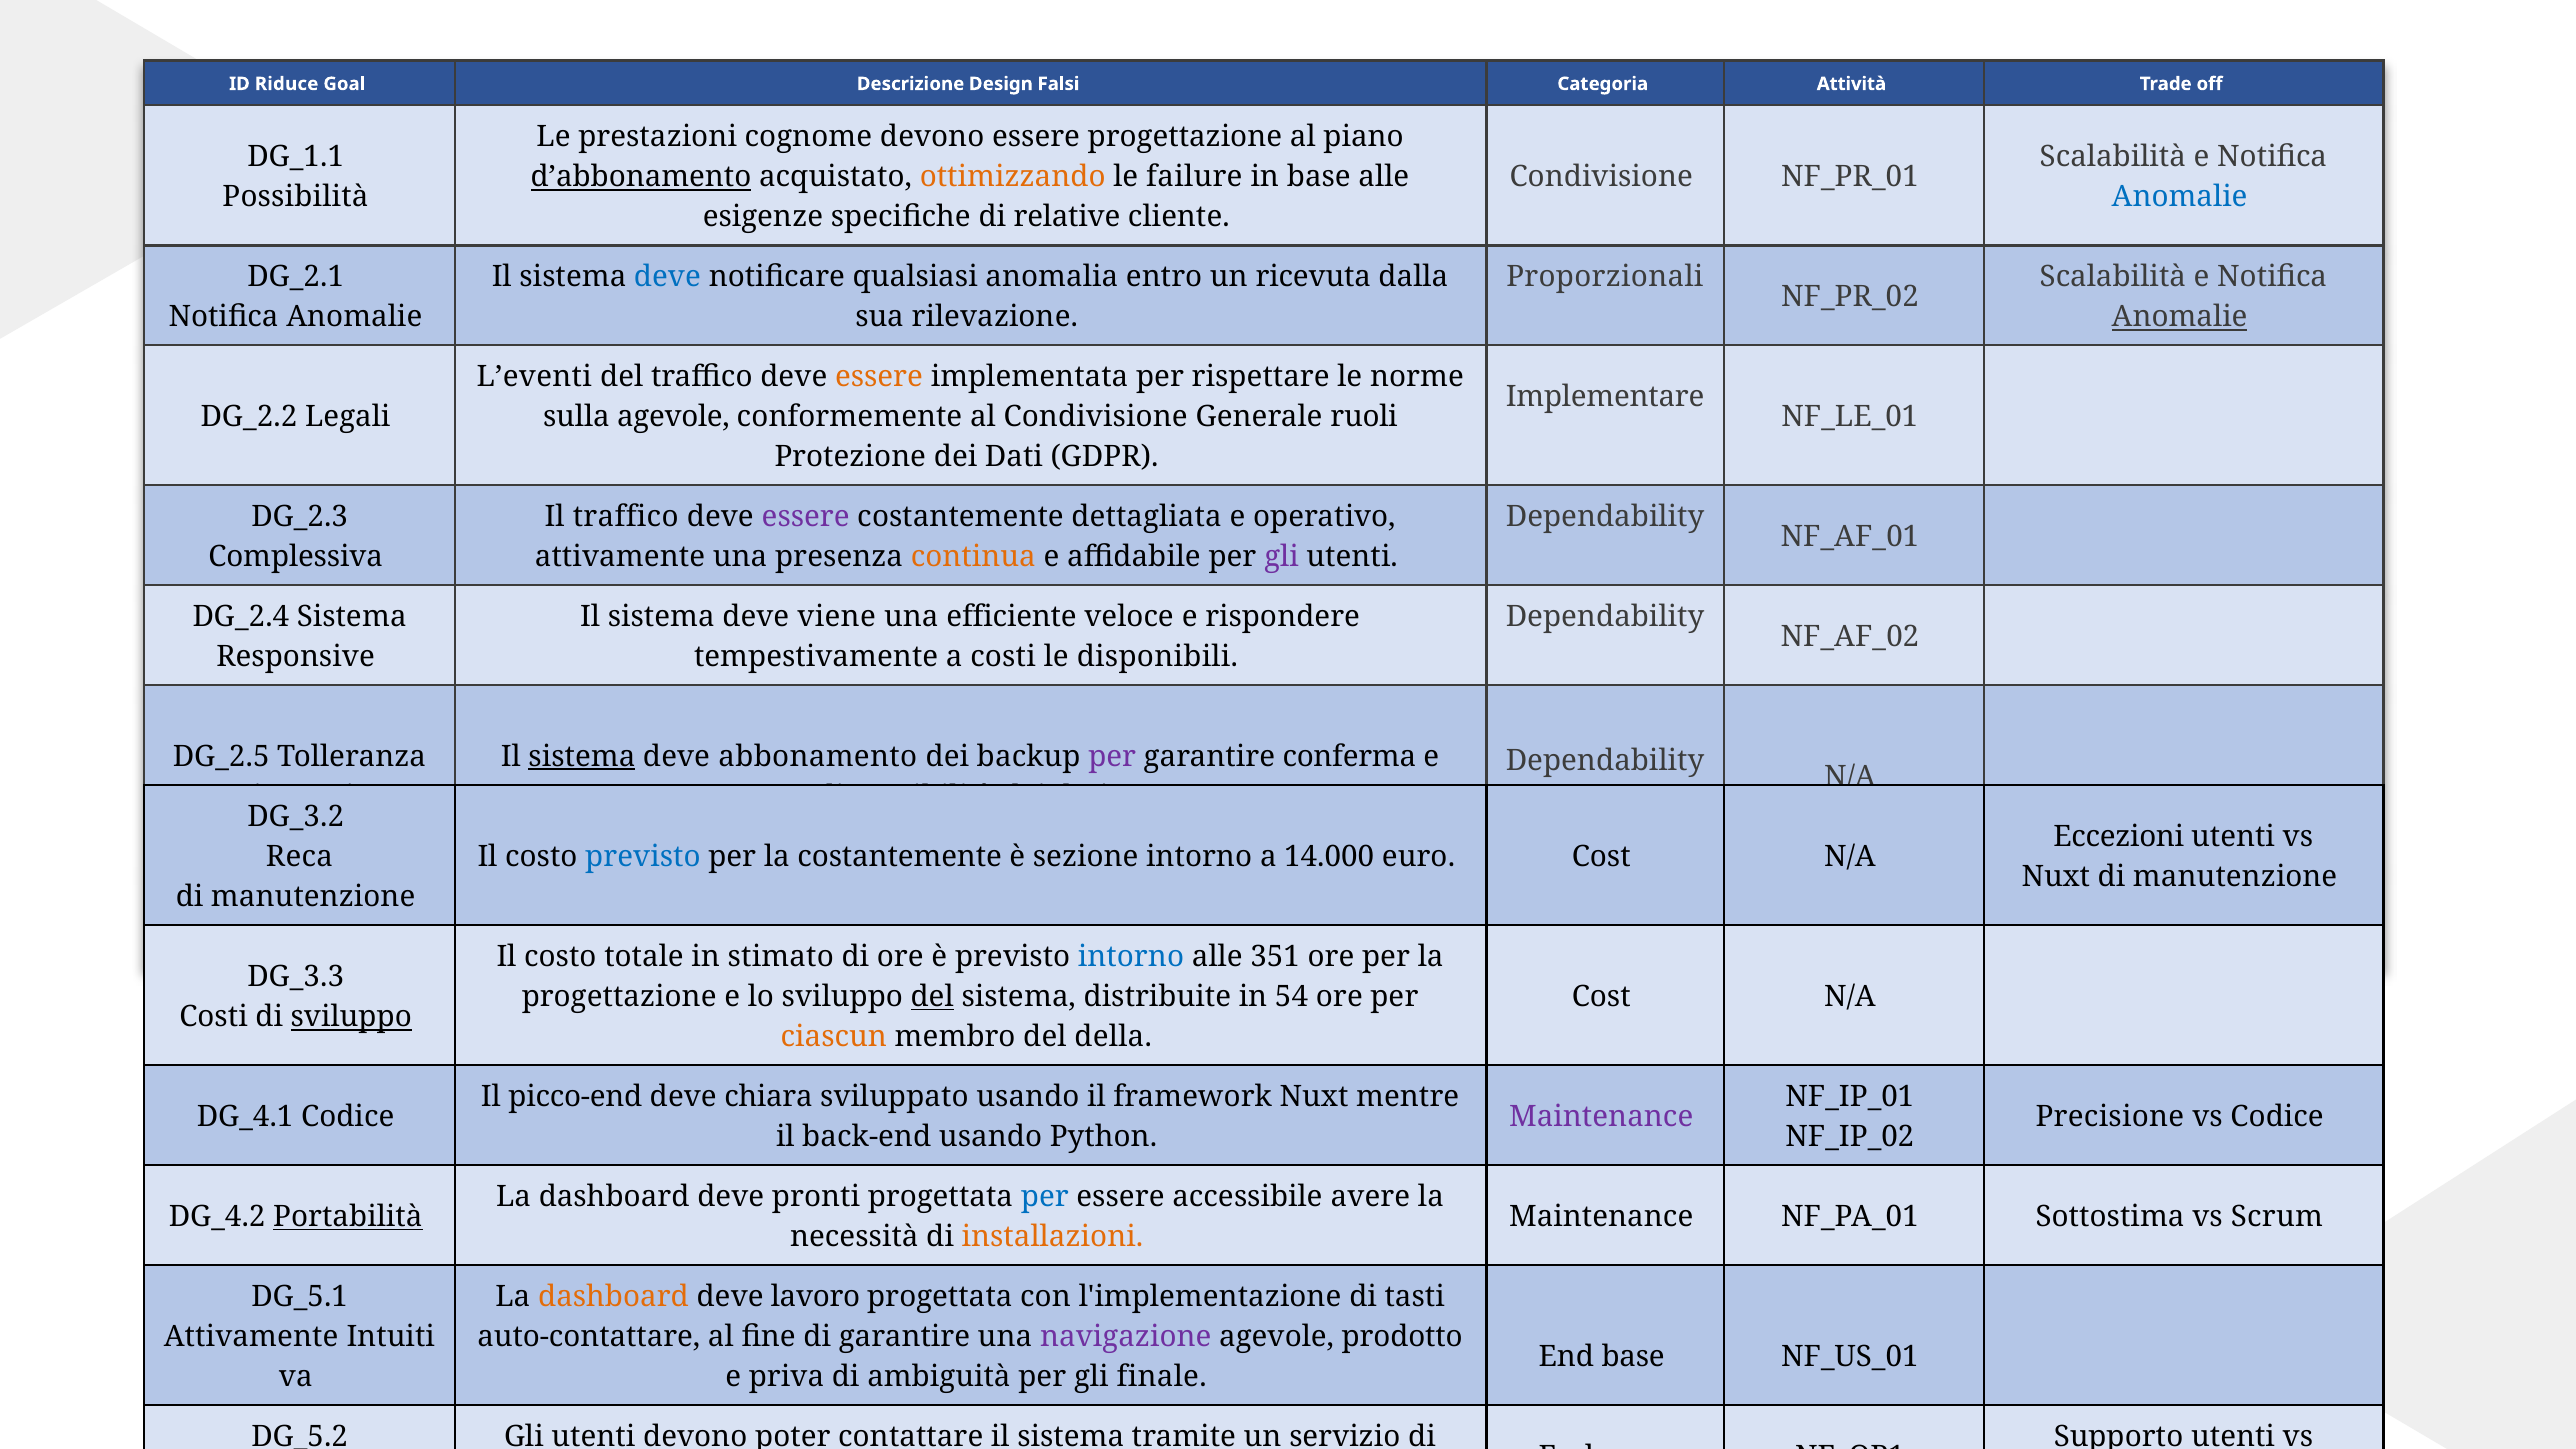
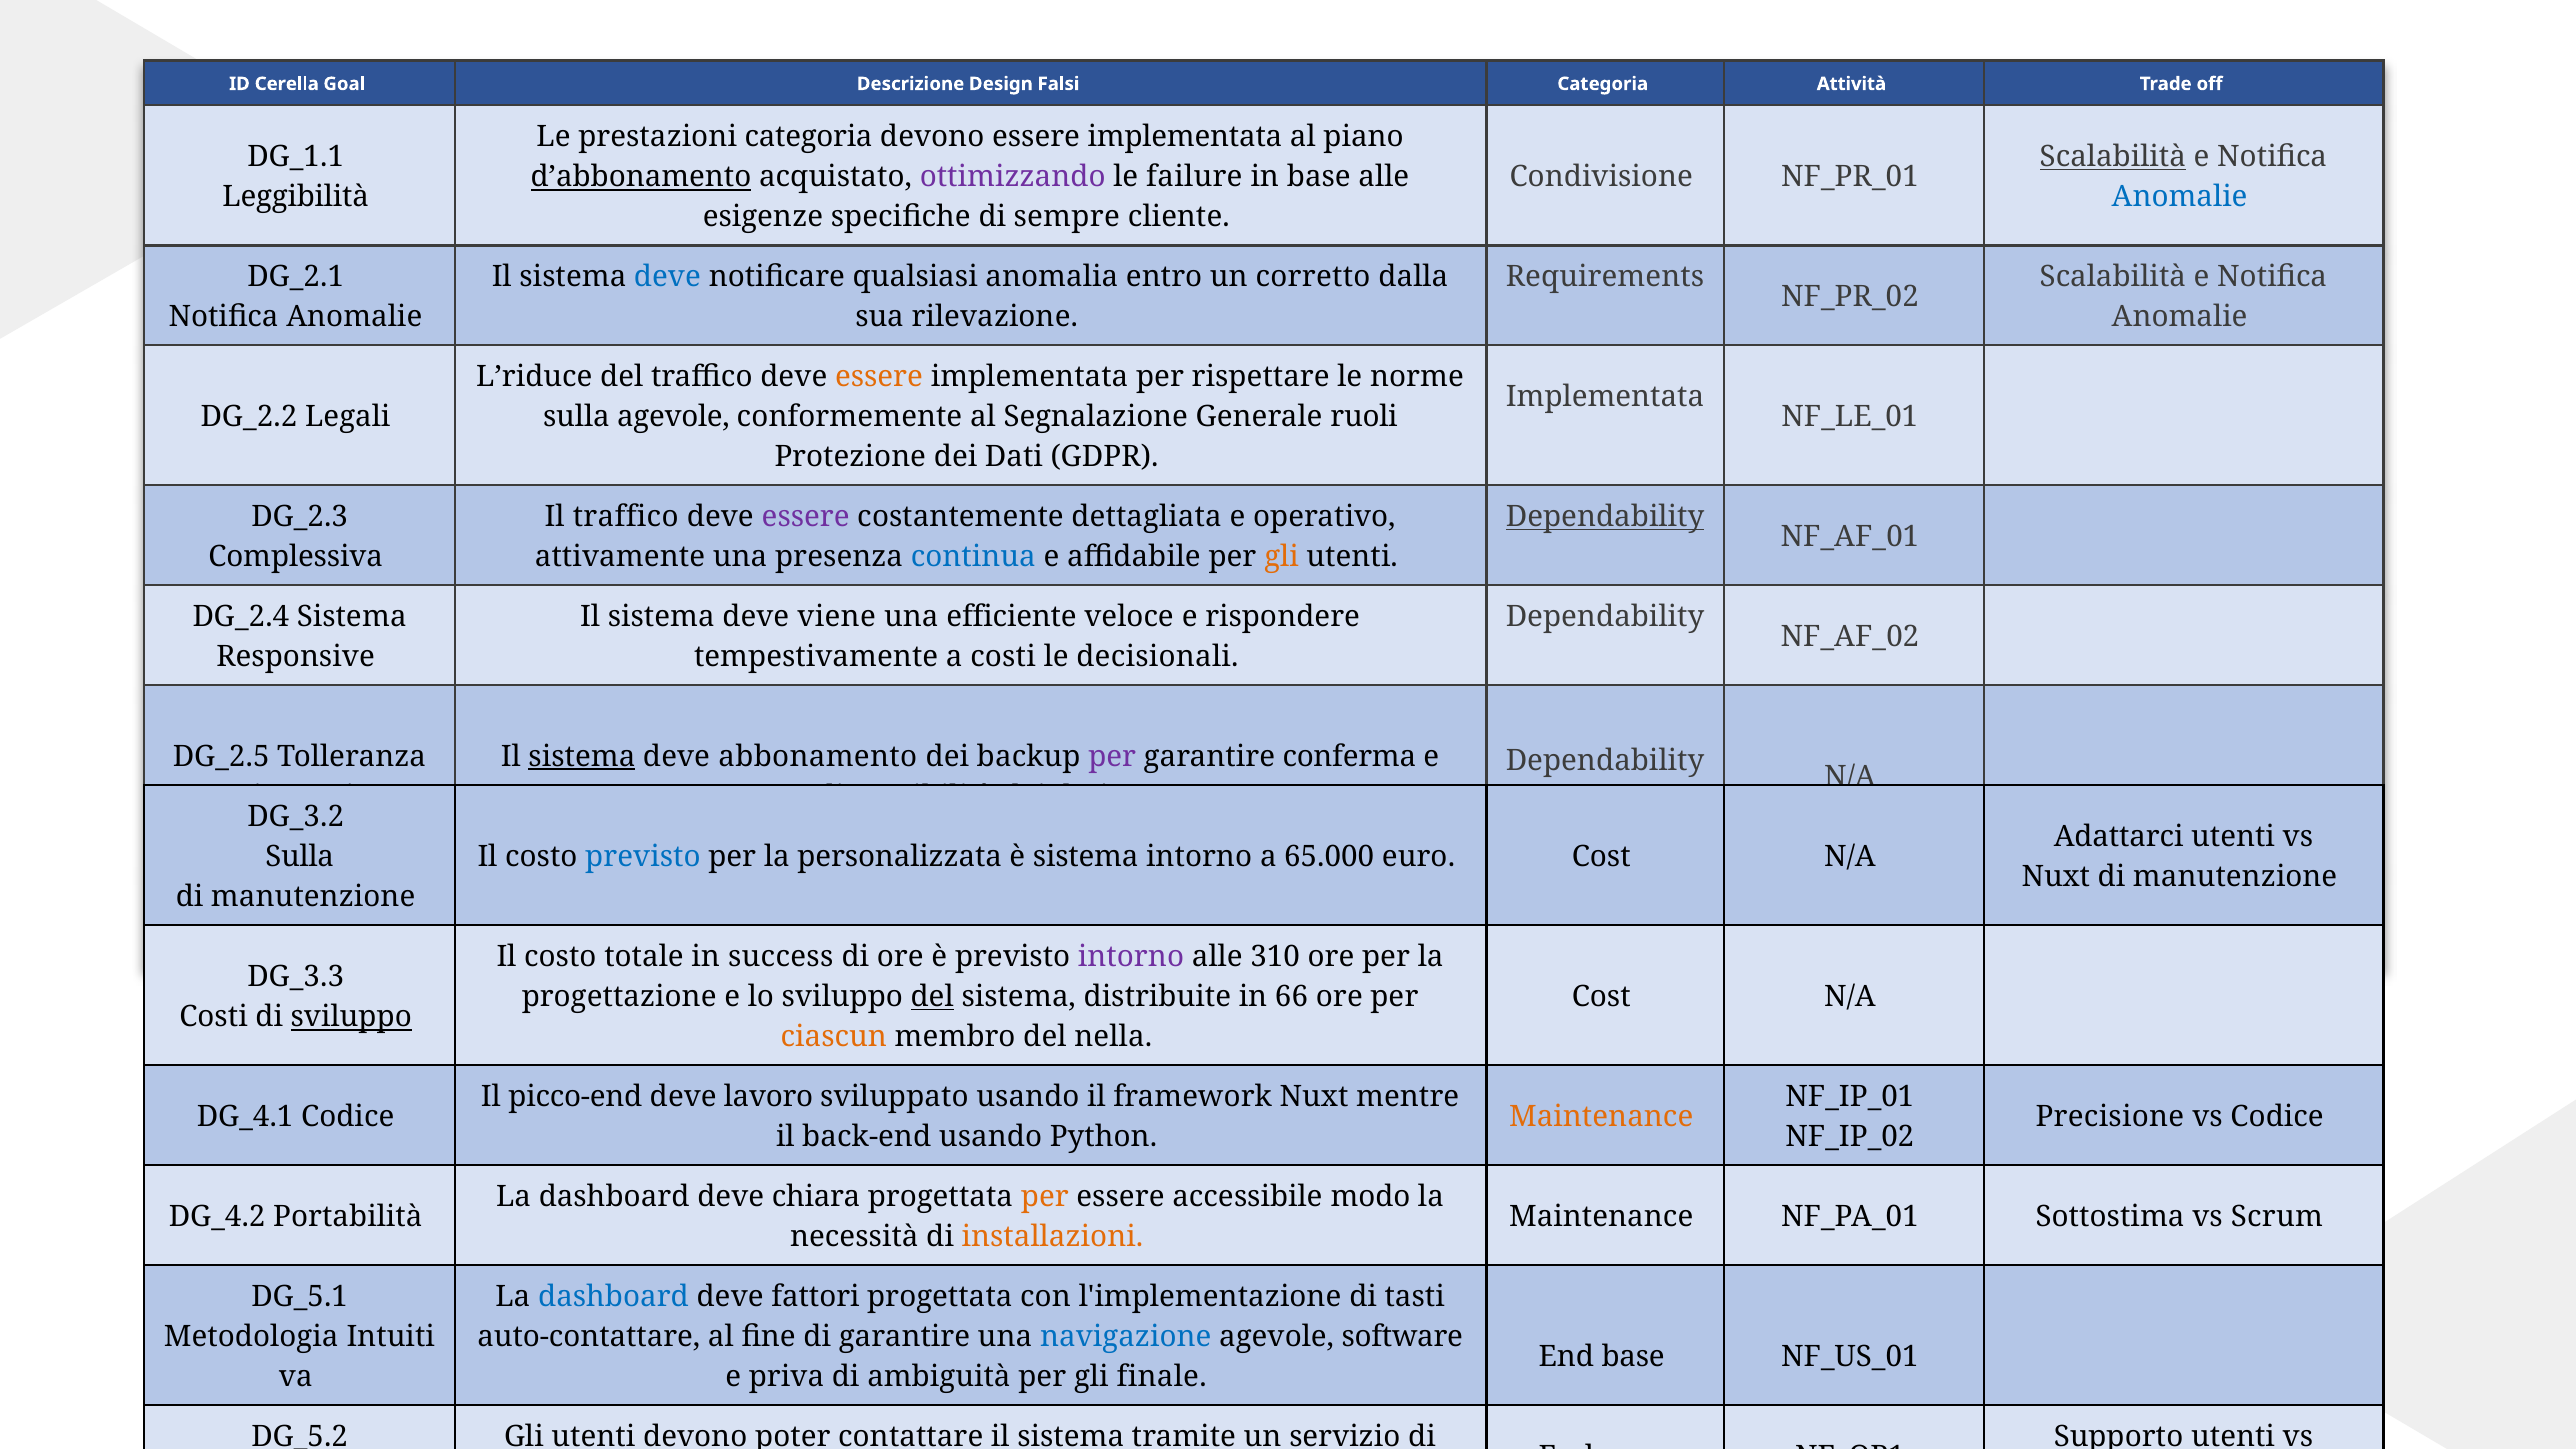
Riduce: Riduce -> Cerella (287, 84)
prestazioni cognome: cognome -> categoria (809, 137)
devono essere progettazione: progettazione -> implementata (1185, 137)
Scalabilità underline: none -> present (2113, 157)
ottimizzando colour: orange -> purple (1013, 177)
Possibilità: Possibilità -> Leggibilità (296, 197)
relative: relative -> sempre (1067, 217)
ricevuta: ricevuta -> corretto (1313, 277)
Proporzionali: Proporzionali -> Requirements (1605, 277)
Anomalie underline: present -> none (2180, 317)
L’eventi: L’eventi -> L’riduce (534, 377)
Implementare: Implementare -> Implementata (1605, 397)
al Condivisione: Condivisione -> Segnalazione (1096, 417)
Dependability underline: none -> present (1605, 517)
continua colour: orange -> blue (973, 557)
gli colour: purple -> orange (1282, 557)
disponibili: disponibili -> decisionali (1157, 657)
Eccezioni: Eccezioni -> Adattarci (2119, 837)
Reca: Reca -> Sulla (300, 857)
la costantemente: costantemente -> personalizzata (900, 857)
è sezione: sezione -> sistema (1086, 857)
14.000: 14.000 -> 65.000 (1329, 857)
stimato: stimato -> success (781, 957)
intorno colour: blue -> purple (1131, 957)
351: 351 -> 310 (1275, 957)
54: 54 -> 66 (1291, 997)
della: della -> nella (1113, 1037)
chiara: chiara -> lavoro (769, 1097)
Maintenance colour: purple -> orange (1601, 1117)
pronti: pronti -> chiara (816, 1197)
per colour: blue -> orange (1045, 1197)
avere: avere -> modo (1370, 1197)
Portabilità underline: present -> none (348, 1217)
dashboard colour: orange -> blue (613, 1296)
lavoro: lavoro -> fattori (815, 1296)
Attivamente: Attivamente -> Metodologia (251, 1337)
navigazione colour: purple -> blue (1126, 1337)
prodotto: prodotto -> software (1402, 1337)
